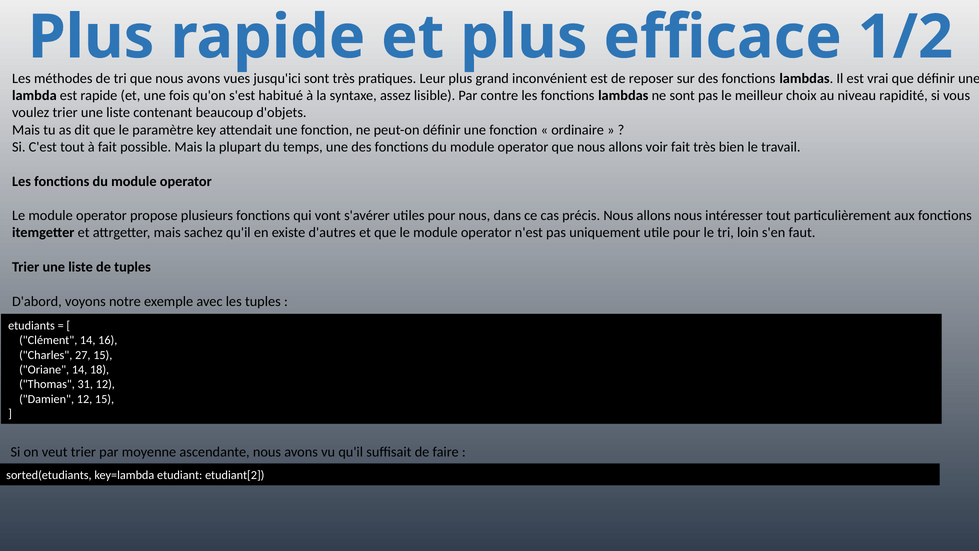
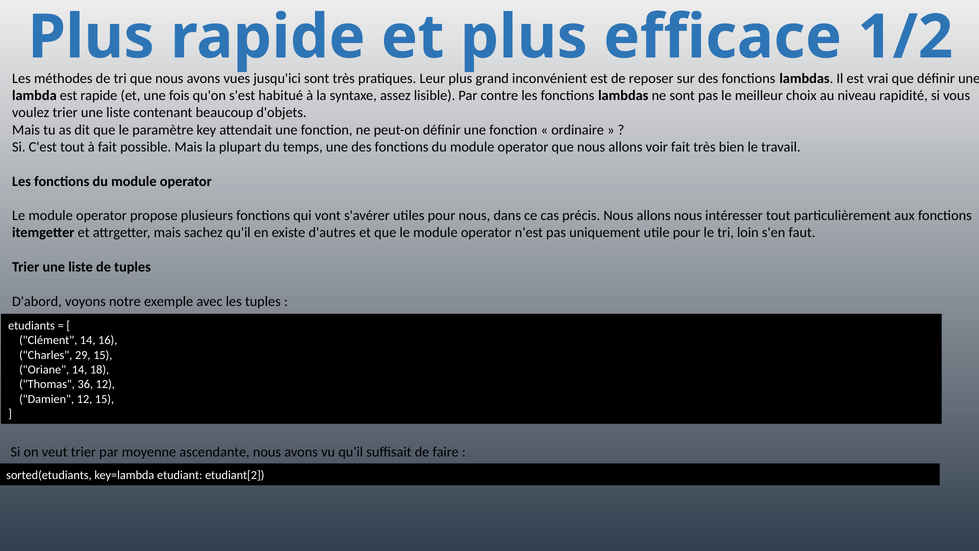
27: 27 -> 29 (83, 355)
31: 31 -> 36 (85, 384)
